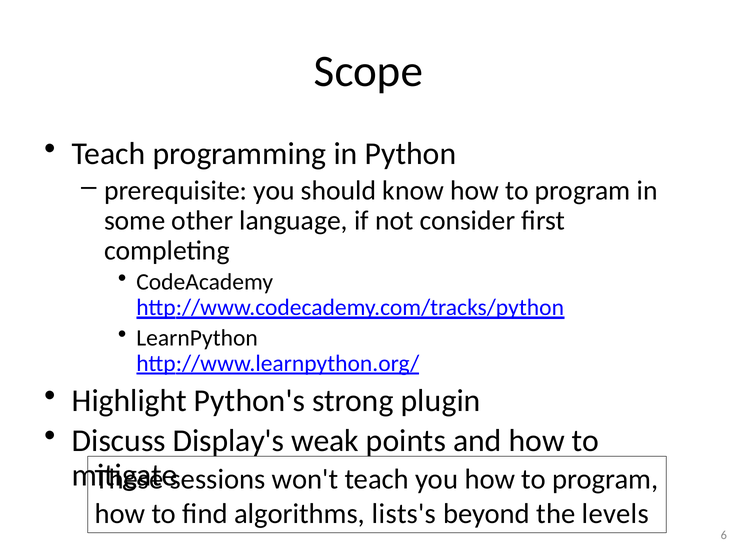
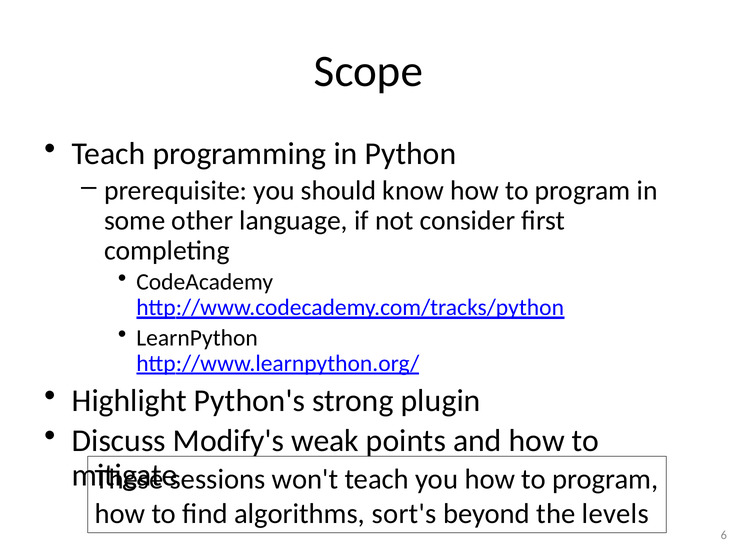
Display's: Display's -> Modify's (228, 441)
lists's: lists's -> sort's (404, 514)
